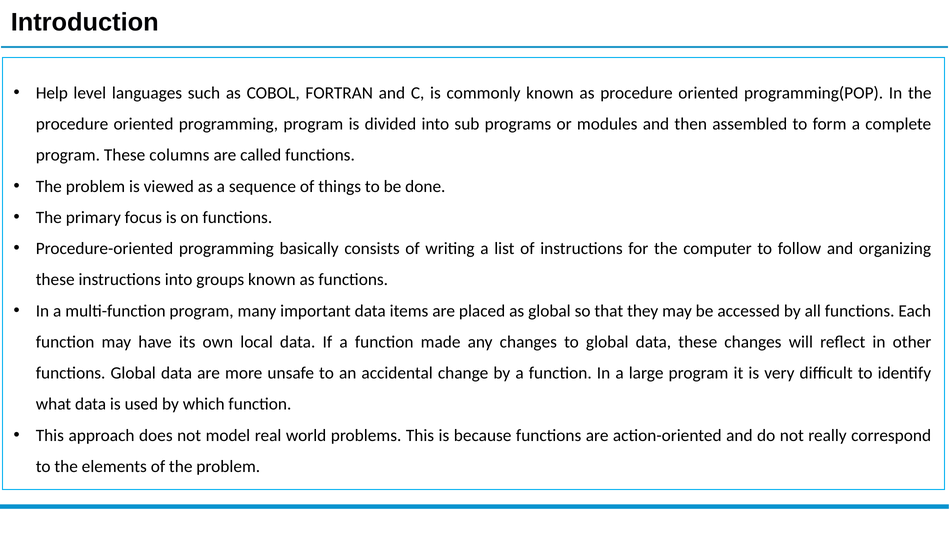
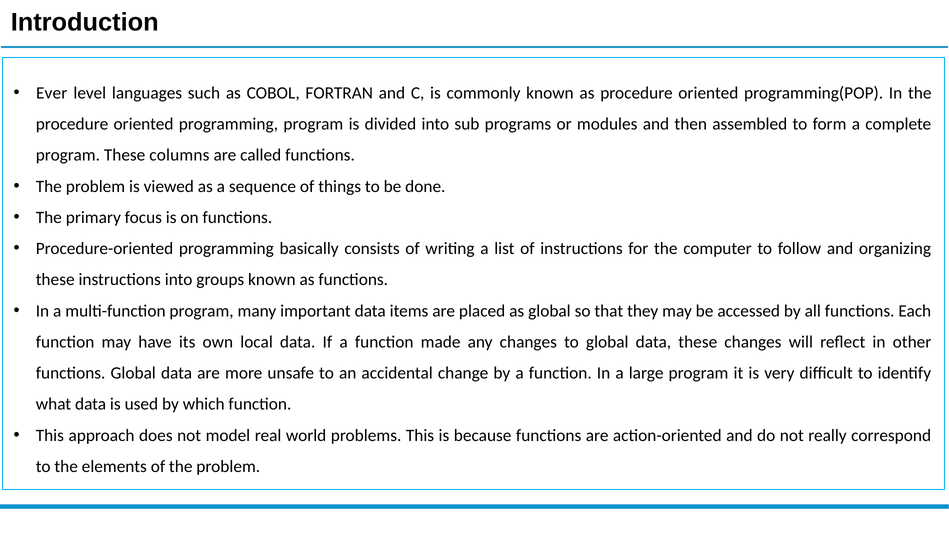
Help: Help -> Ever (52, 93)
